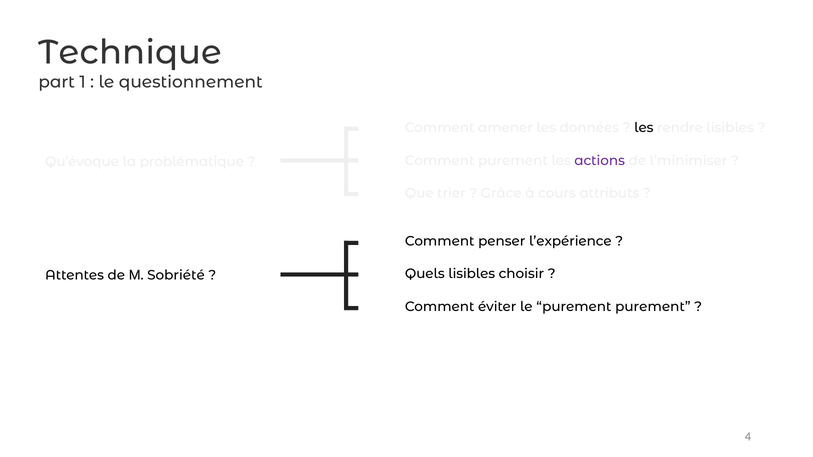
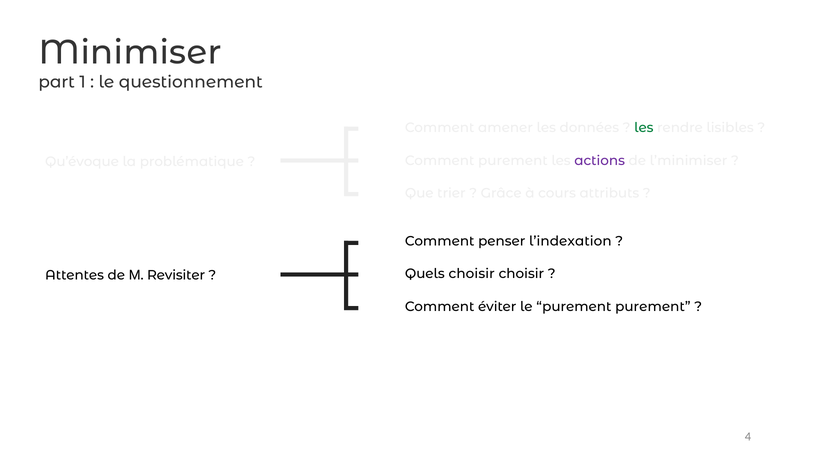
Technique: Technique -> Minimiser (130, 53)
les colour: black -> green (644, 128)
l’expérience: l’expérience -> l’indexation (570, 241)
Quels lisibles: lisibles -> choisir (472, 274)
Sobriété: Sobriété -> Revisiter (176, 276)
